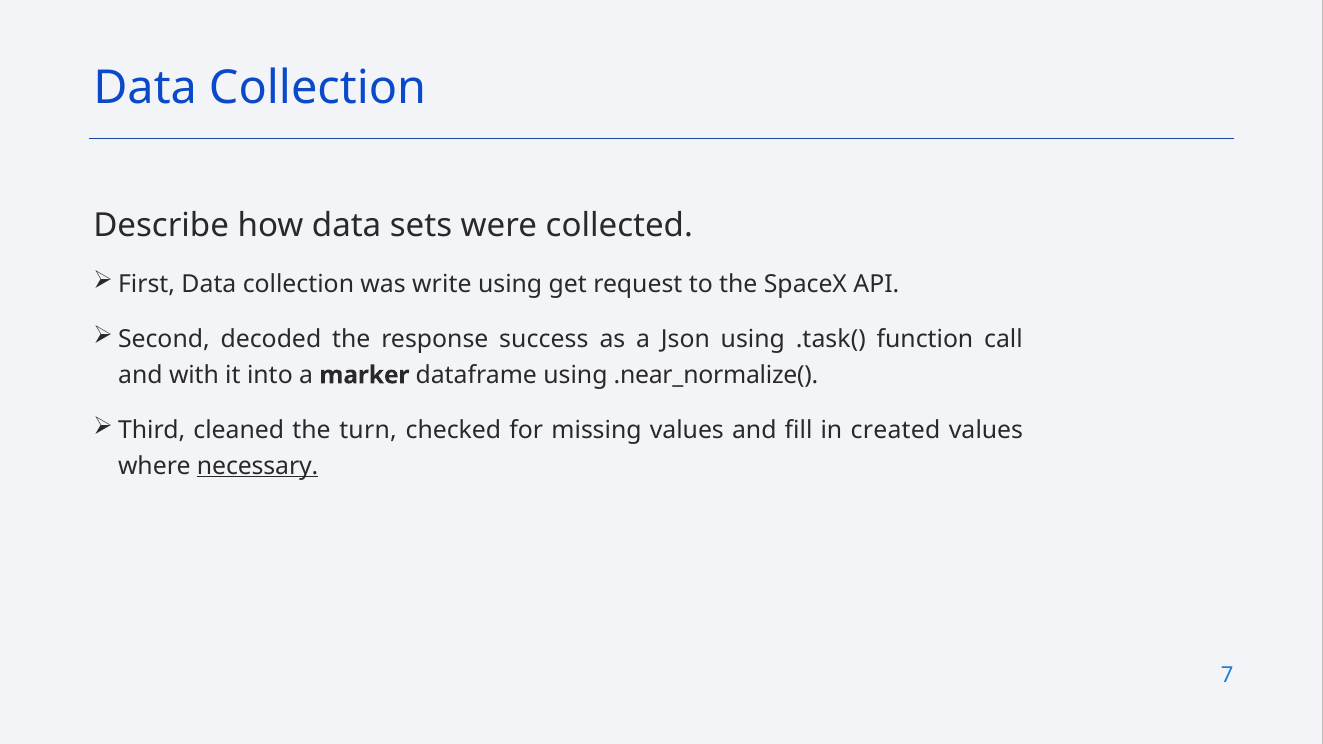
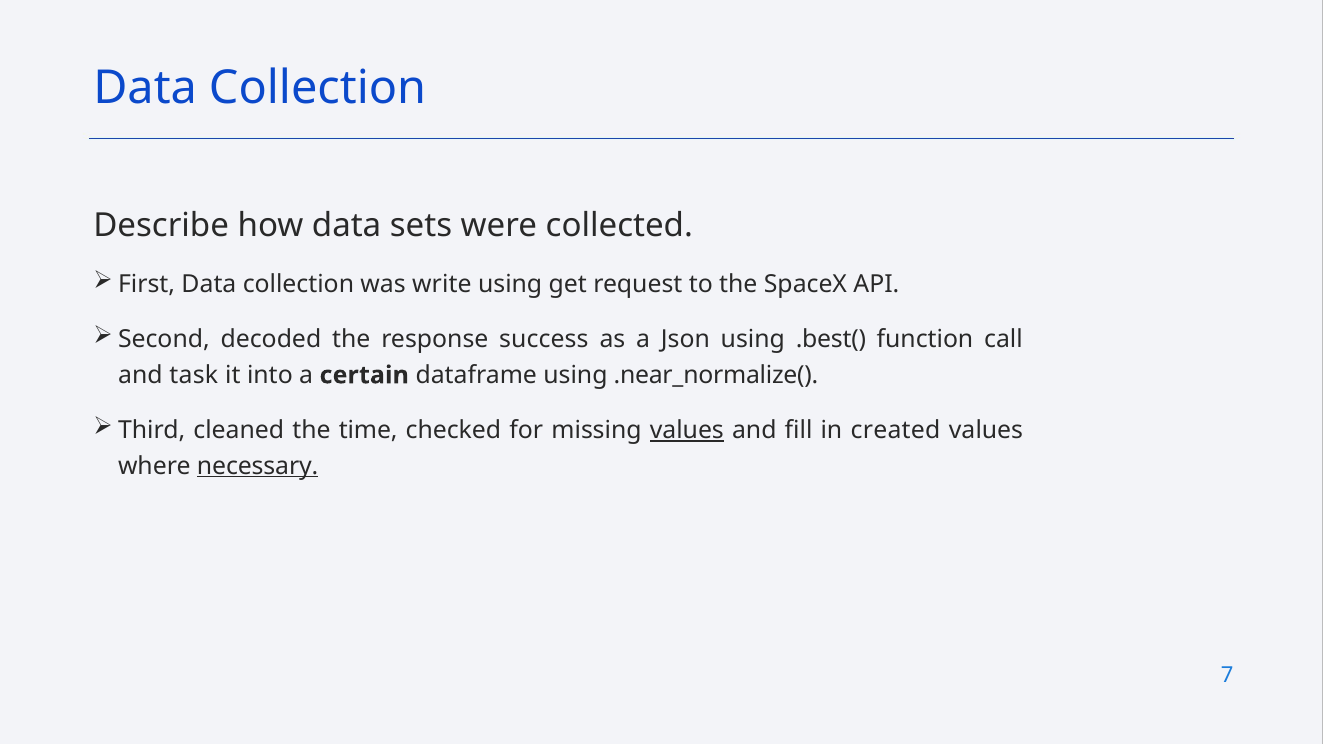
.task(: .task( -> .best( (831, 340)
with: with -> task (194, 375)
marker: marker -> certain (364, 375)
turn: turn -> time (368, 430)
values underline: none -> present (687, 430)
